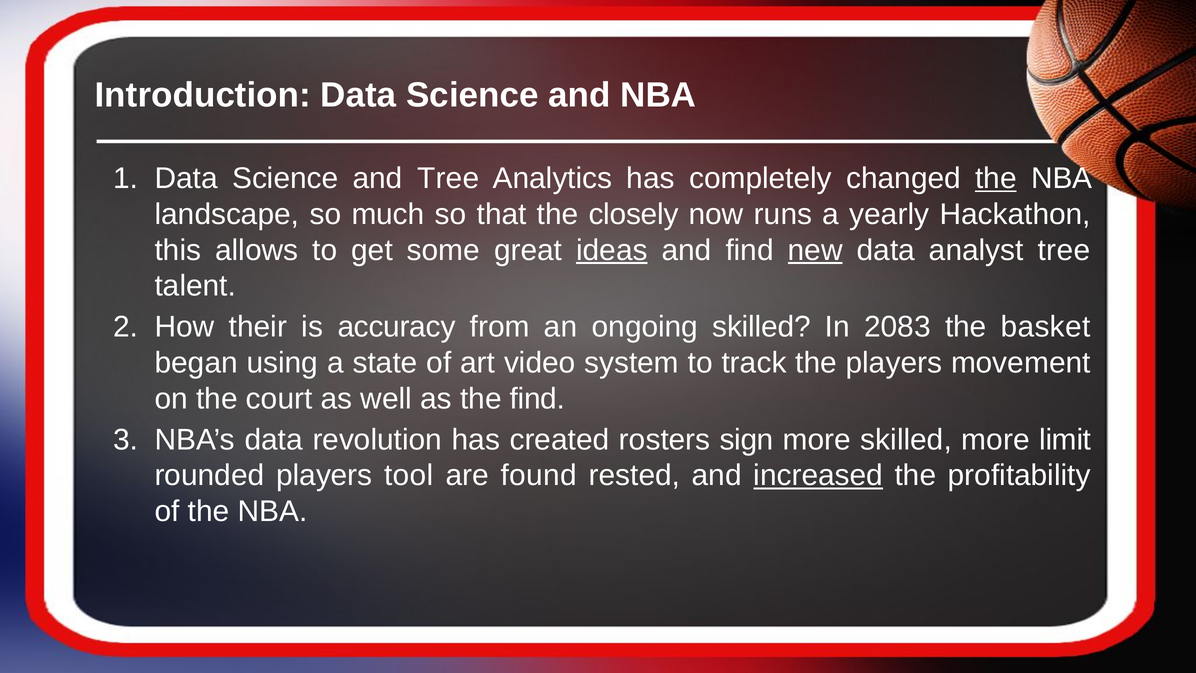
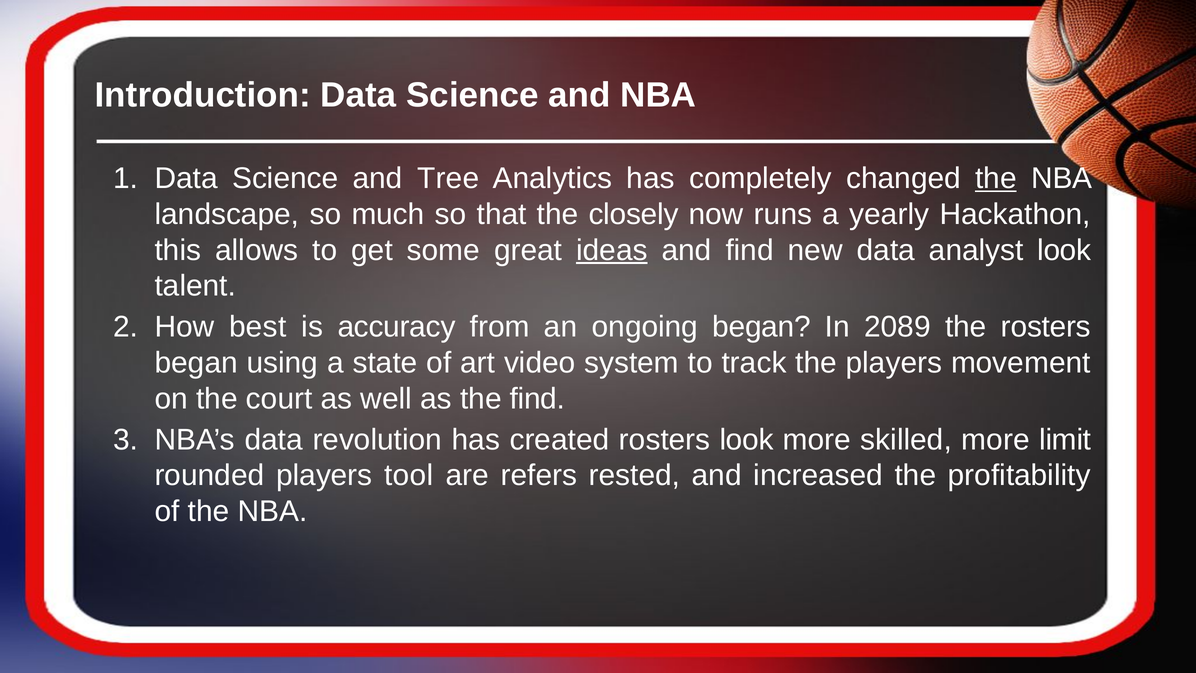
new underline: present -> none (815, 250)
analyst tree: tree -> look (1064, 250)
their: their -> best (258, 327)
ongoing skilled: skilled -> began (762, 327)
2083: 2083 -> 2089 (897, 327)
the basket: basket -> rosters (1046, 327)
rosters sign: sign -> look (747, 440)
found: found -> refers (539, 475)
increased underline: present -> none (818, 475)
